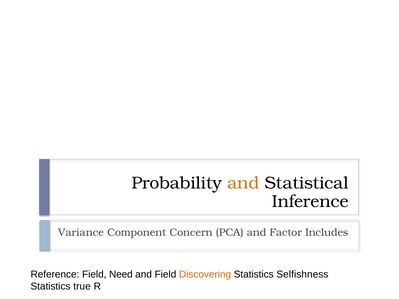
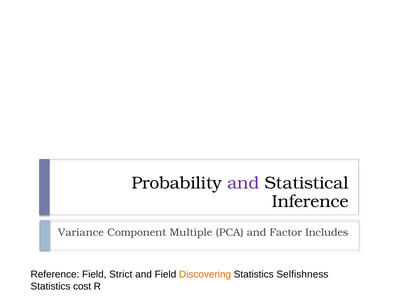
and colour: orange -> purple (243, 183)
Concern: Concern -> Multiple (191, 233)
Need: Need -> Strict (121, 275)
true: true -> cost (82, 286)
